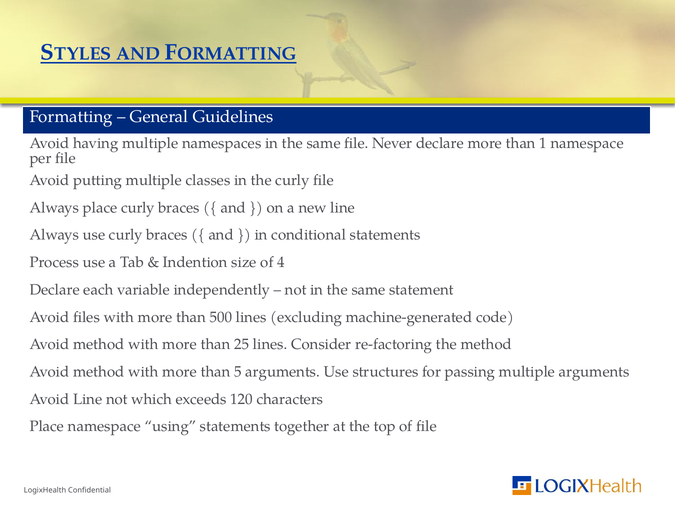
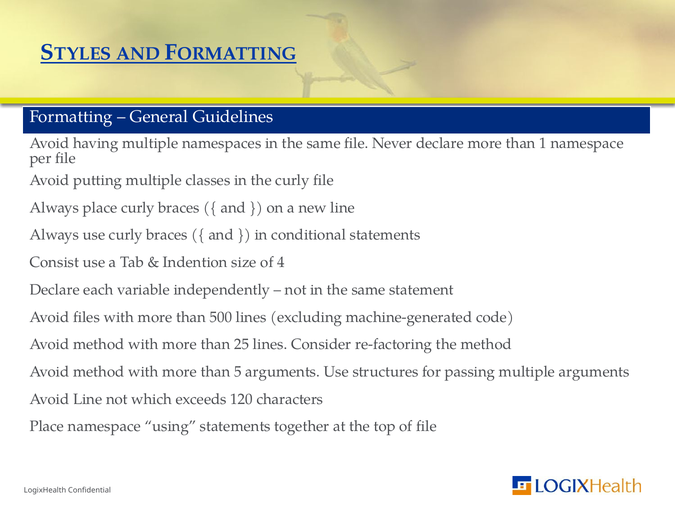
Process: Process -> Consist (54, 263)
